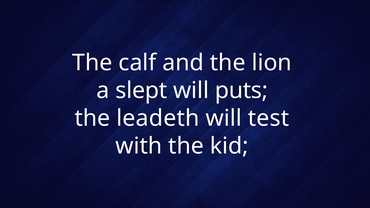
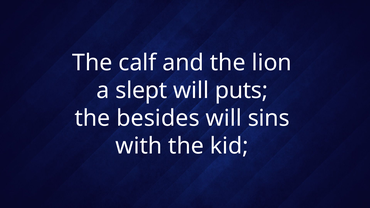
leadeth: leadeth -> besides (158, 118)
test: test -> sins (269, 118)
